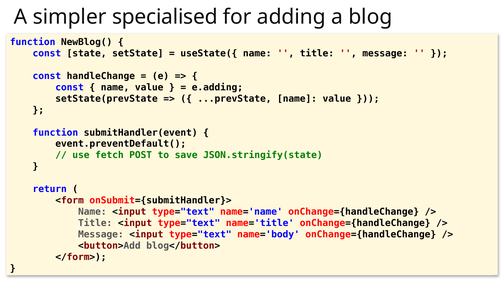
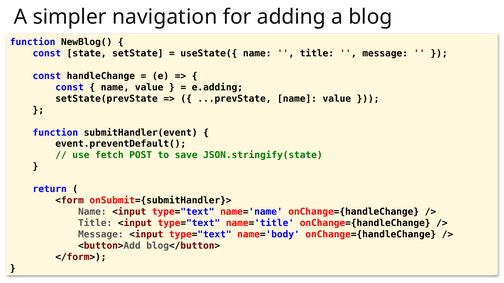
specialised: specialised -> navigation (165, 17)
